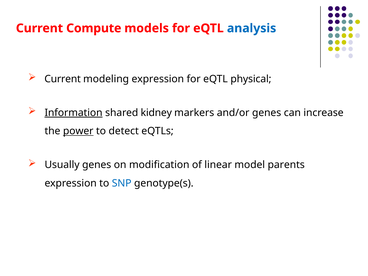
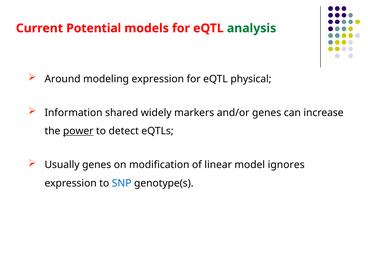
Compute: Compute -> Potential (94, 28)
analysis colour: blue -> green (252, 28)
Current: Current -> Around (63, 79)
Information underline: present -> none (74, 113)
kidney: kidney -> widely (156, 113)
parents: parents -> ignores (286, 165)
